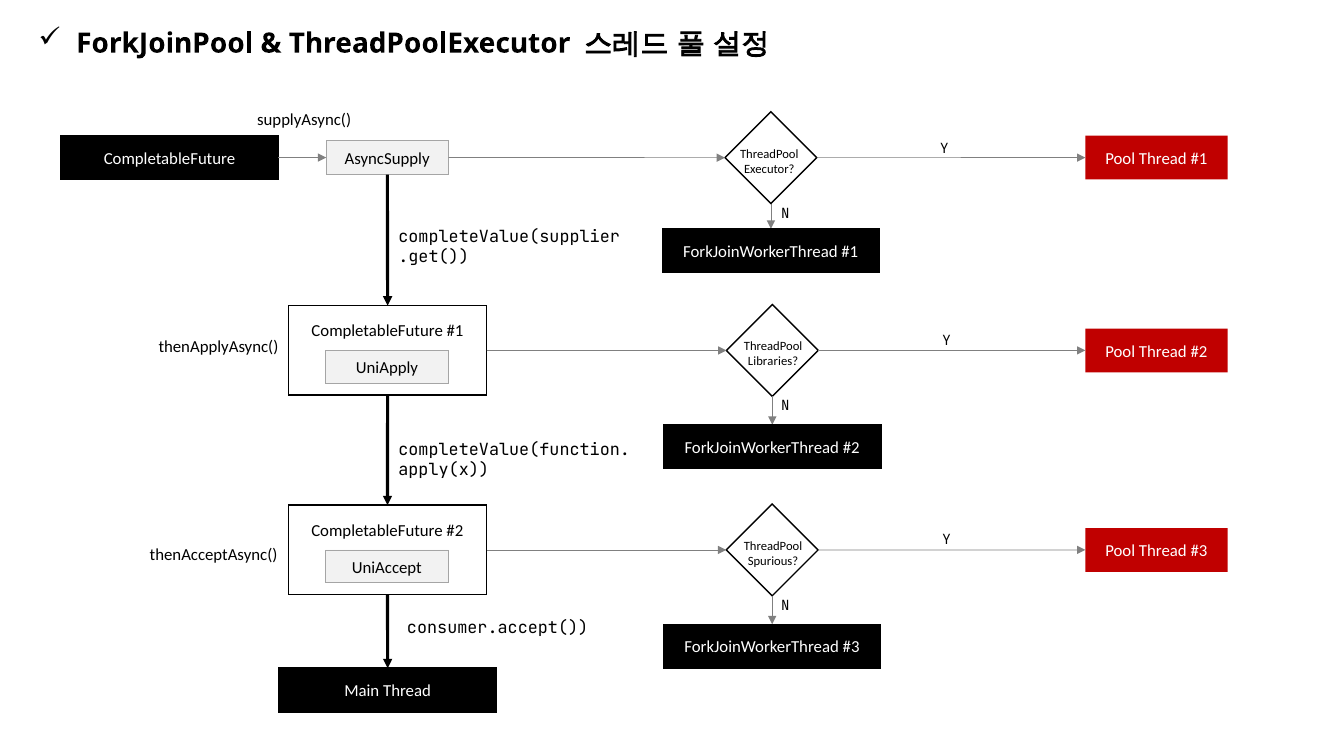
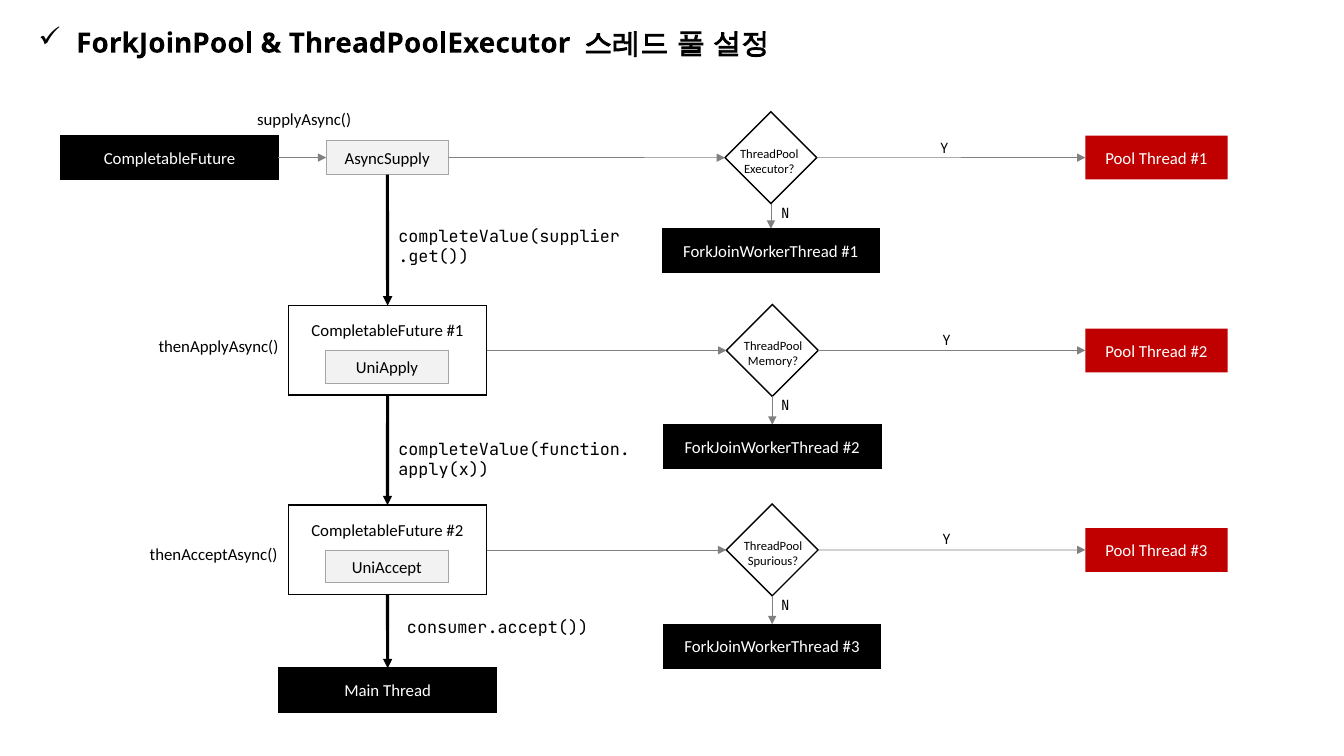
Libraries: Libraries -> Memory (773, 362)
